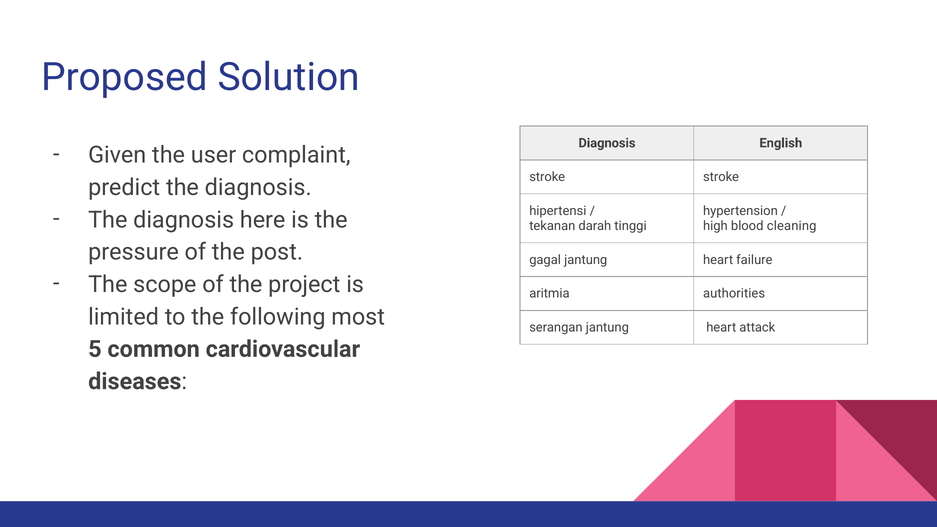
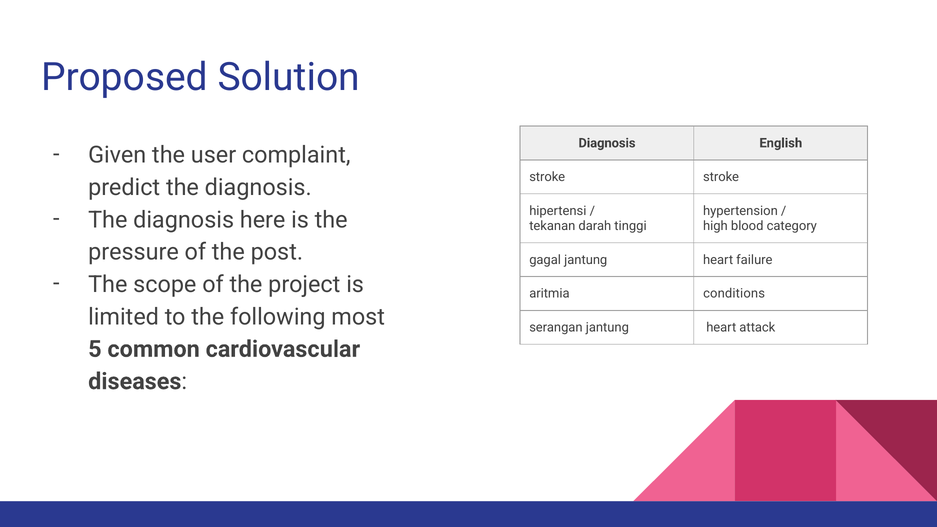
cleaning: cleaning -> category (792, 226)
authorities: authorities -> conditions (734, 294)
